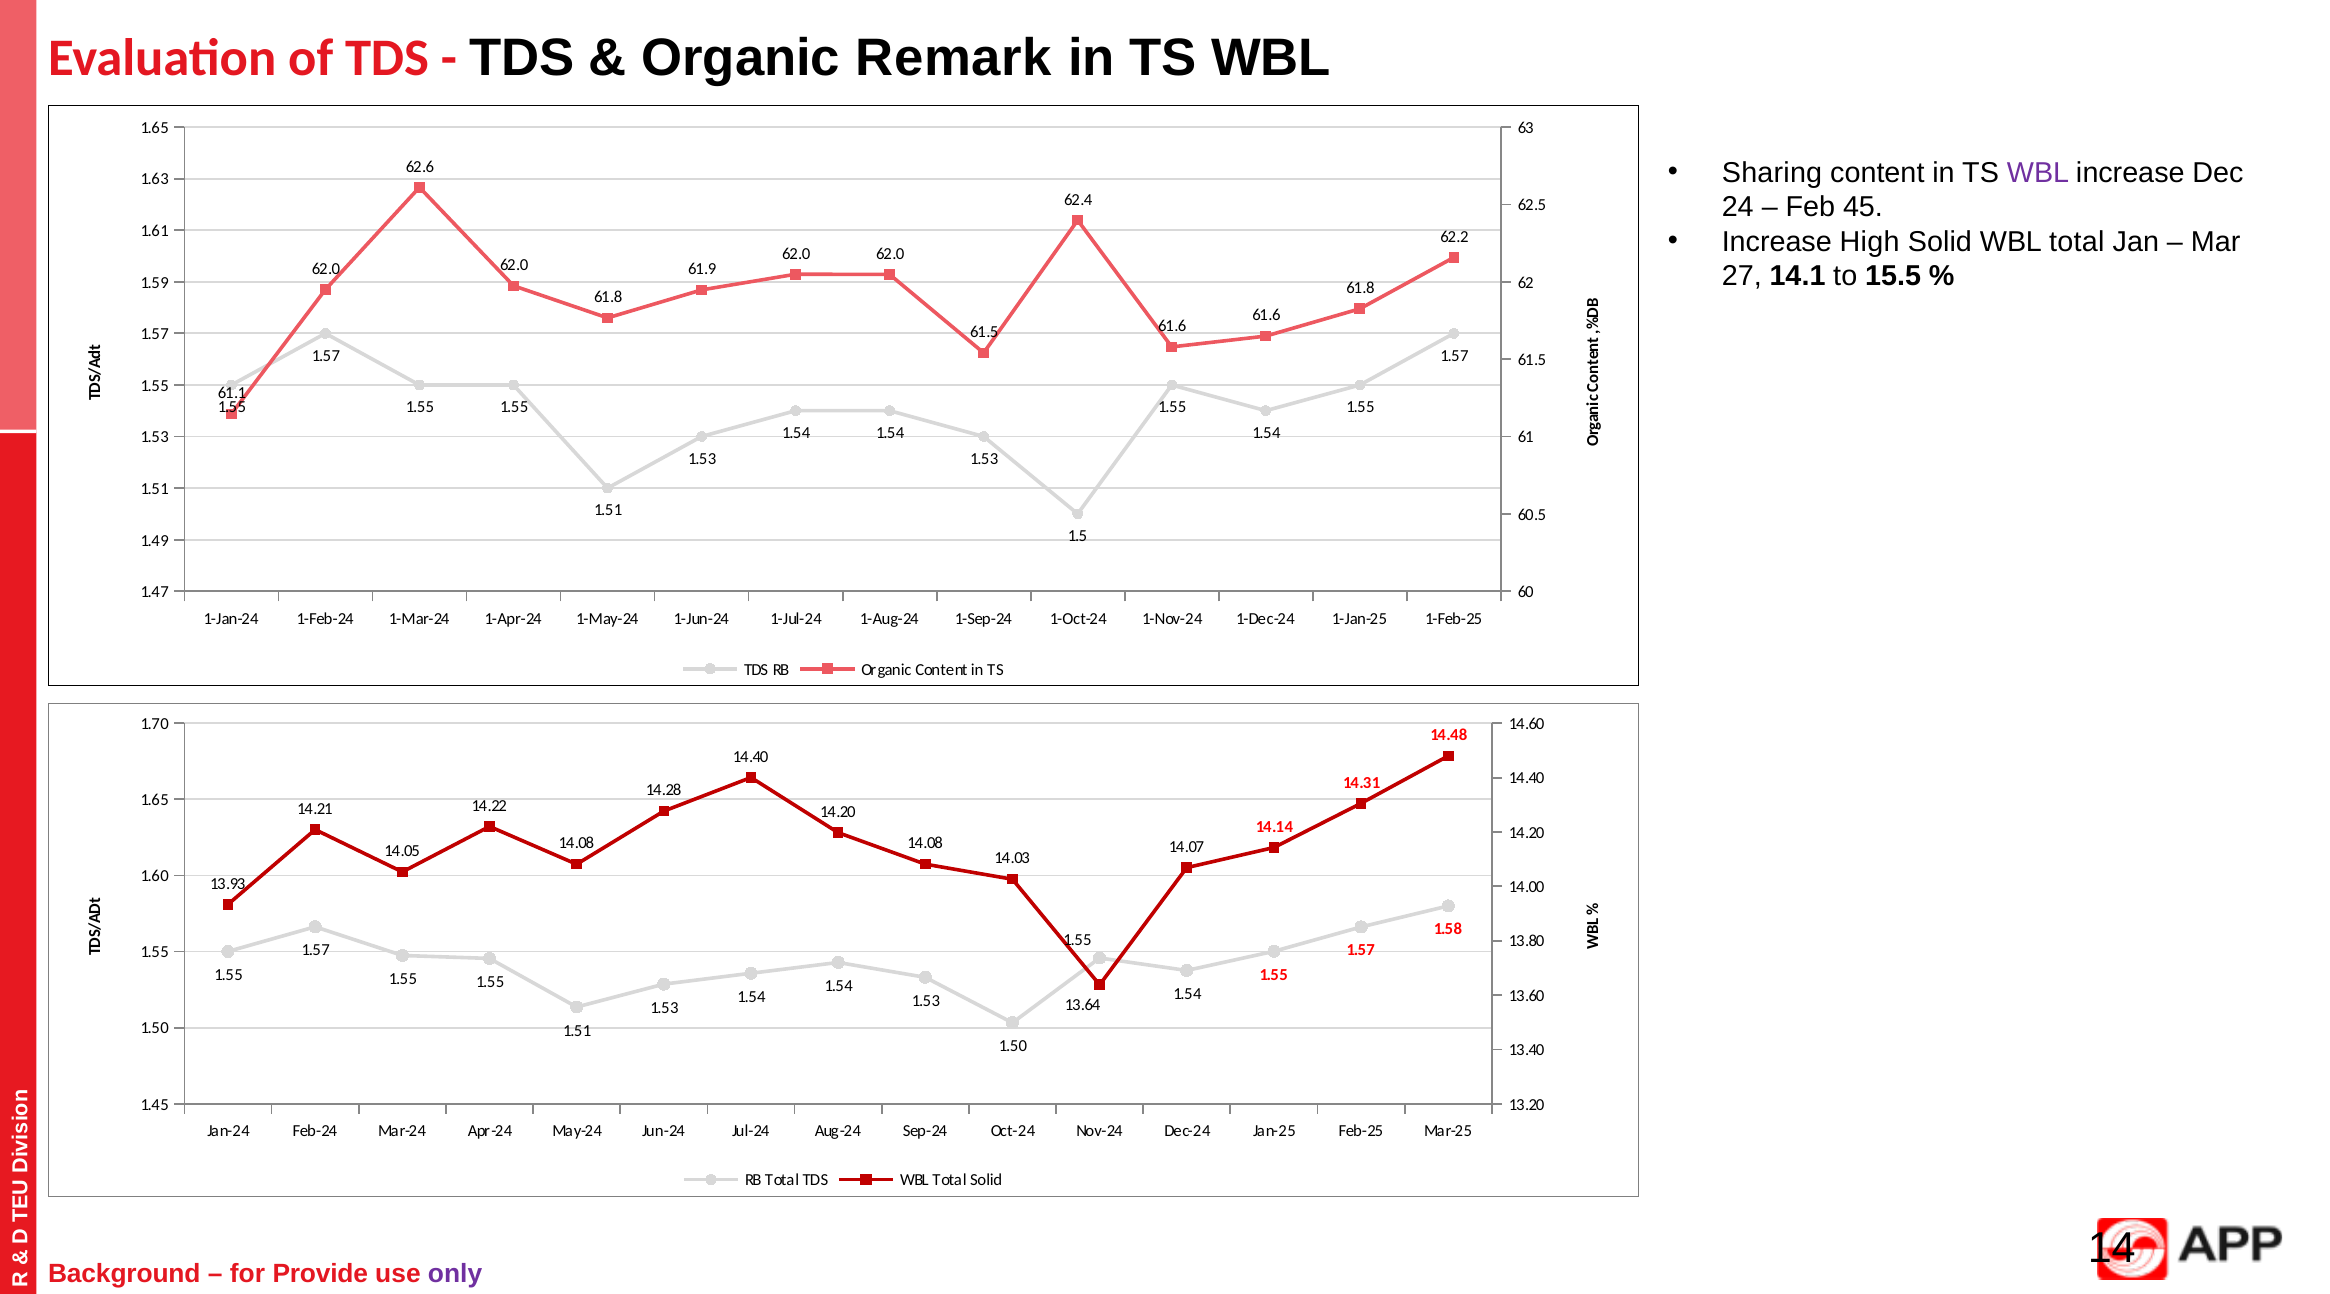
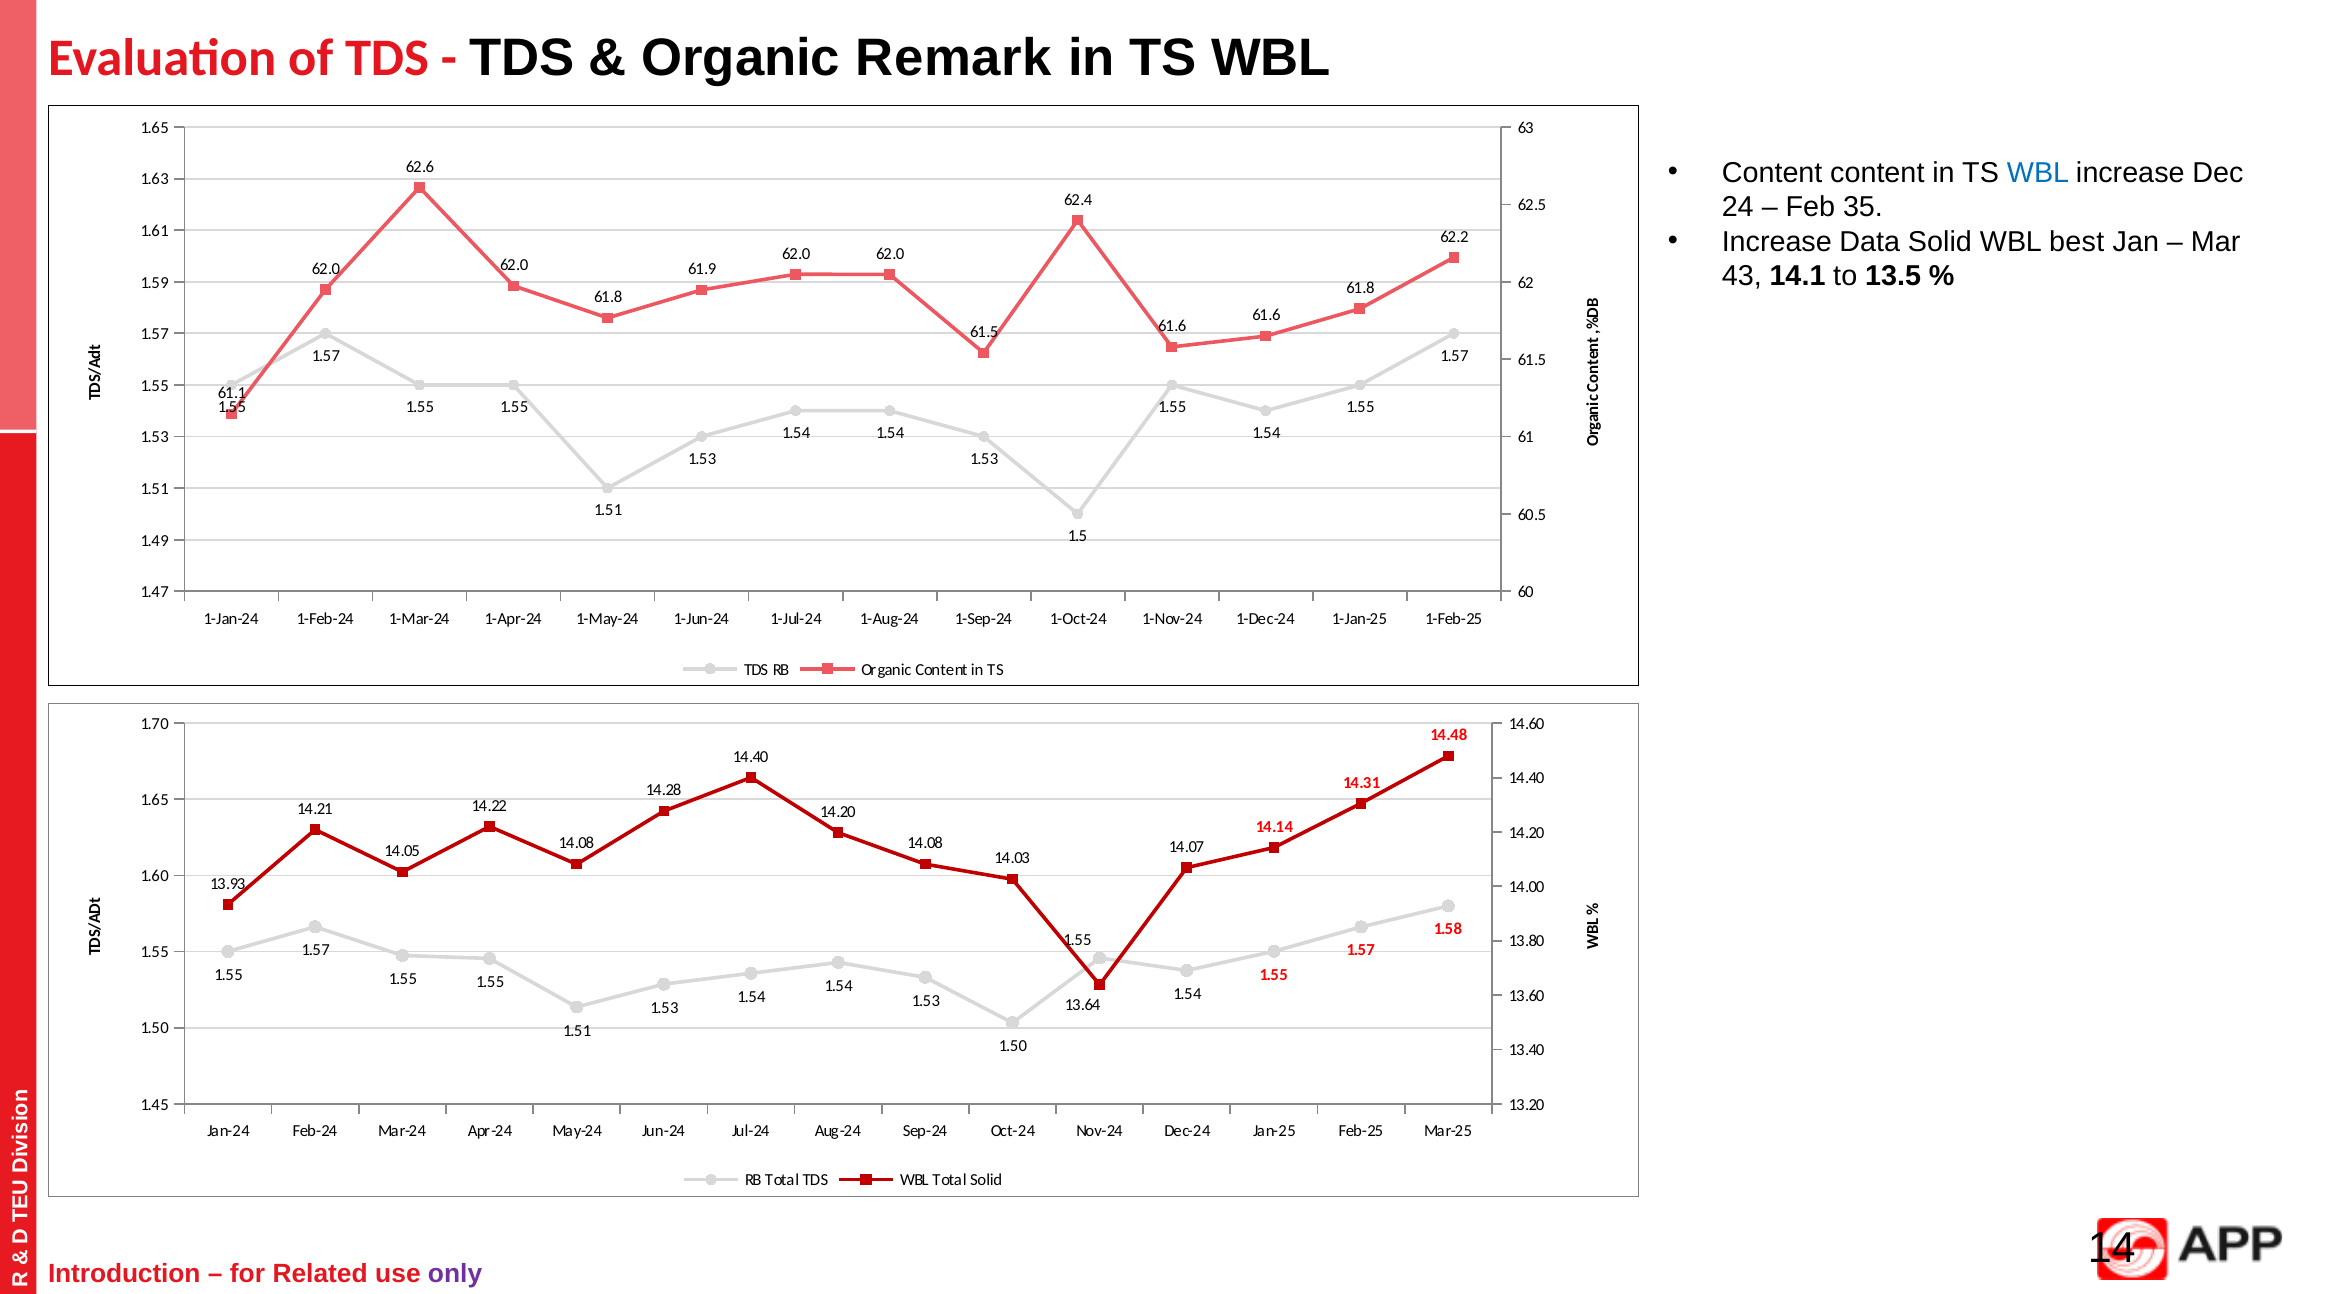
Sharing: Sharing -> Content (1772, 173)
WBL colour: purple -> blue (2038, 173)
45: 45 -> 35 (1863, 207)
High: High -> Data (1870, 242)
Solid WBL total: total -> best (2077, 242)
27: 27 -> 43 (1742, 276)
15.5: 15.5 -> 13.5 (1893, 276)
Background: Background -> Introduction (124, 1275)
Provide: Provide -> Related (320, 1275)
